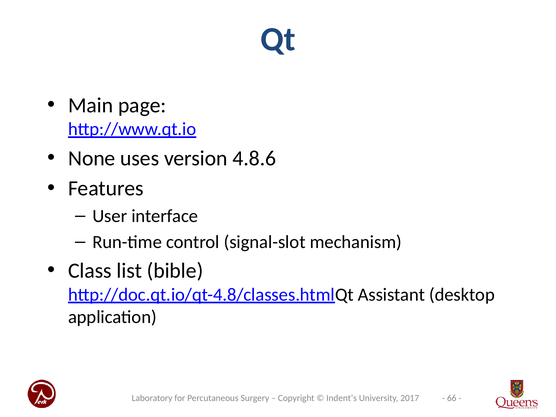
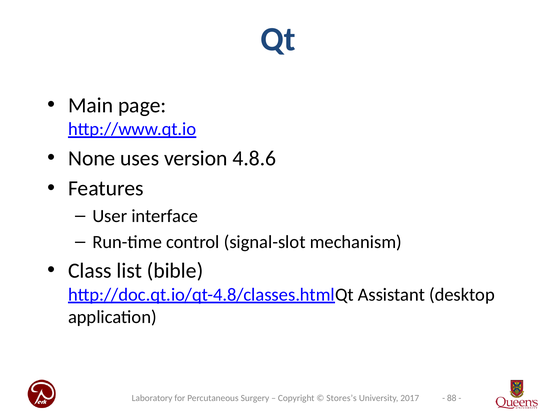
66: 66 -> 88 (452, 398)
Indent’s: Indent’s -> Stores’s (342, 398)
